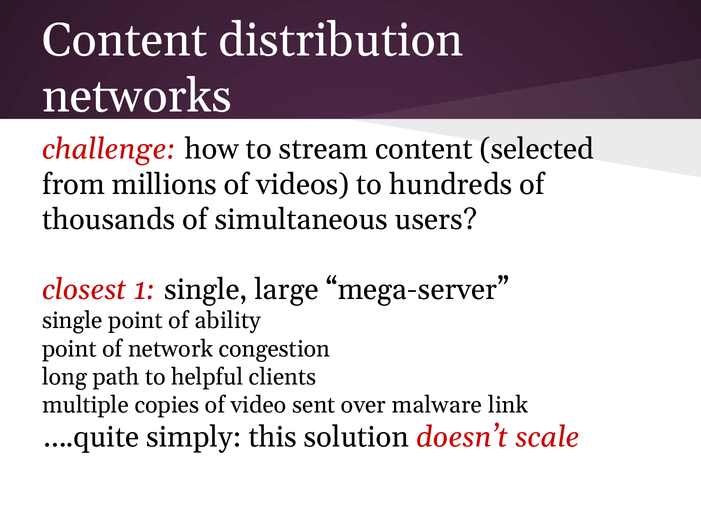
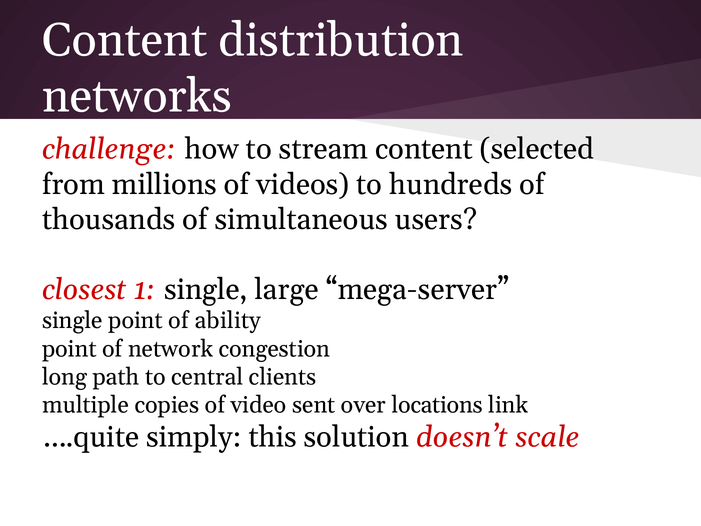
helpful: helpful -> central (207, 377)
malware: malware -> locations (437, 405)
